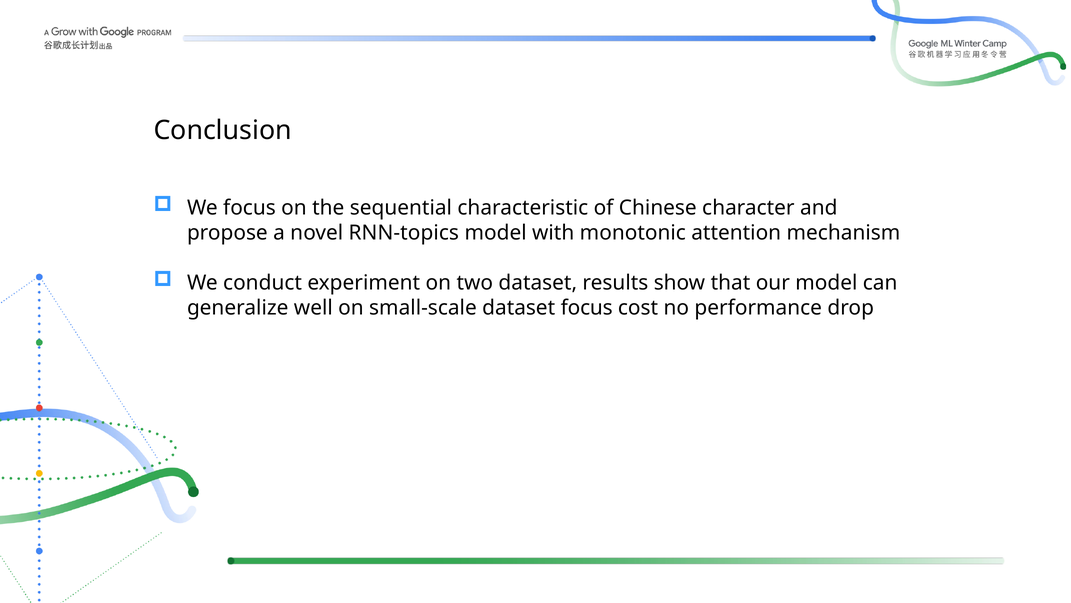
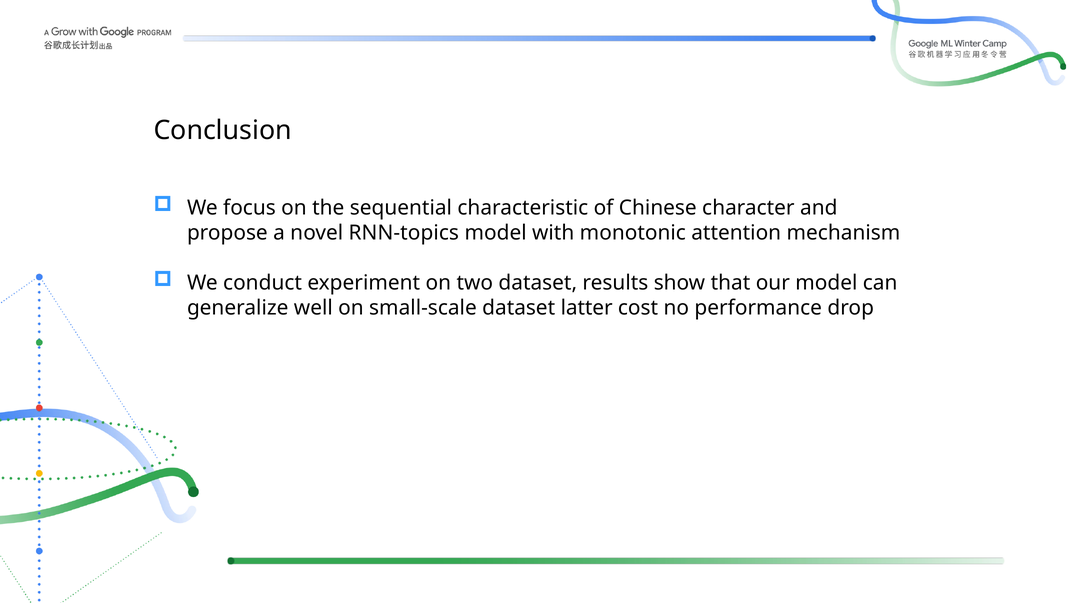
dataset focus: focus -> latter (587, 308)
